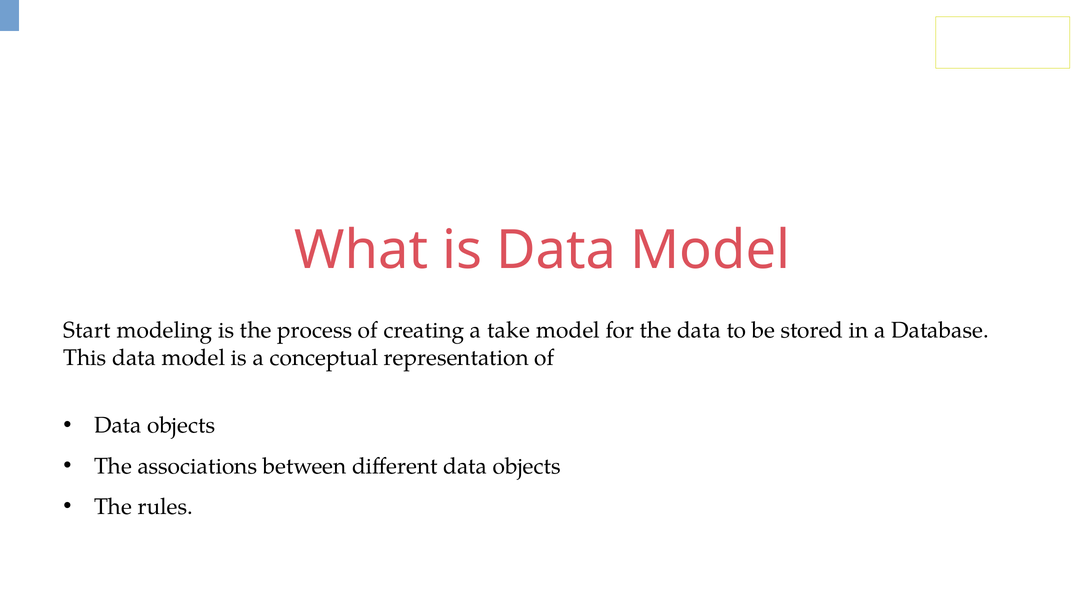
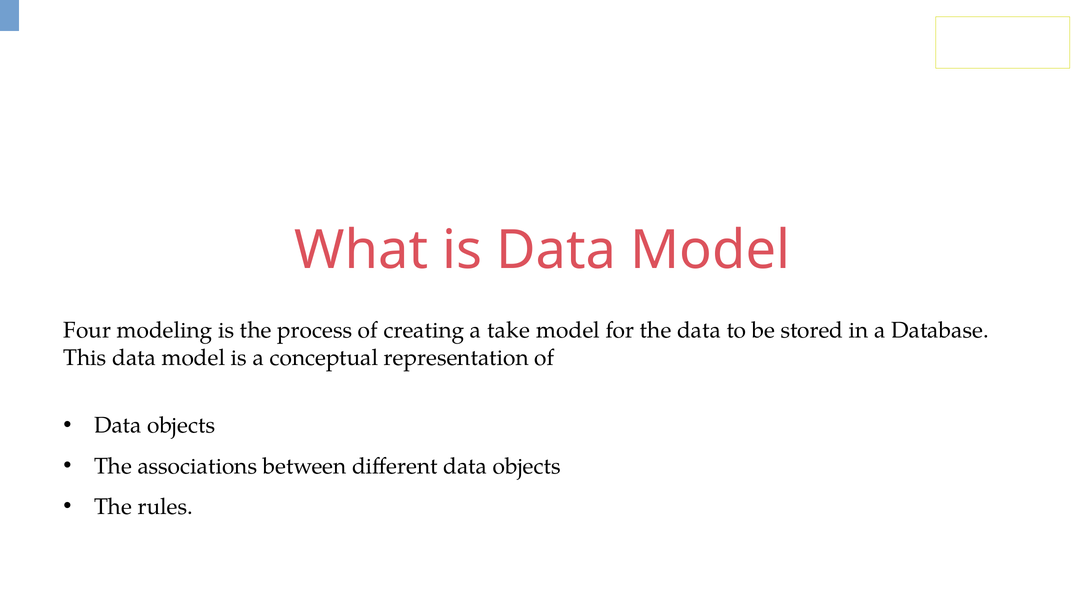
Start: Start -> Four (87, 331)
